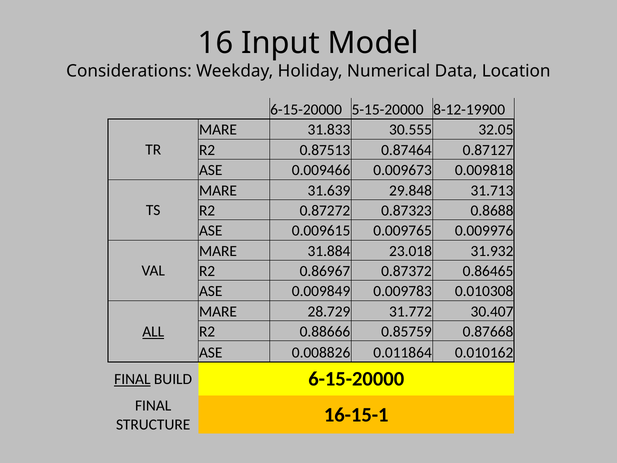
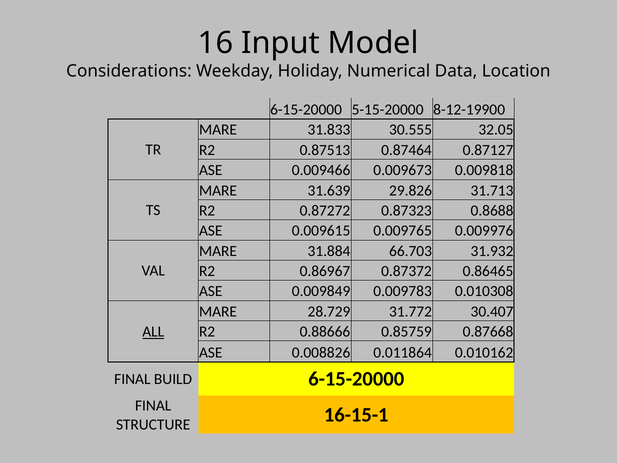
29.848: 29.848 -> 29.826 (411, 190)
23.018: 23.018 -> 66.703 (411, 251)
FINAL underline: present -> none (132, 379)
